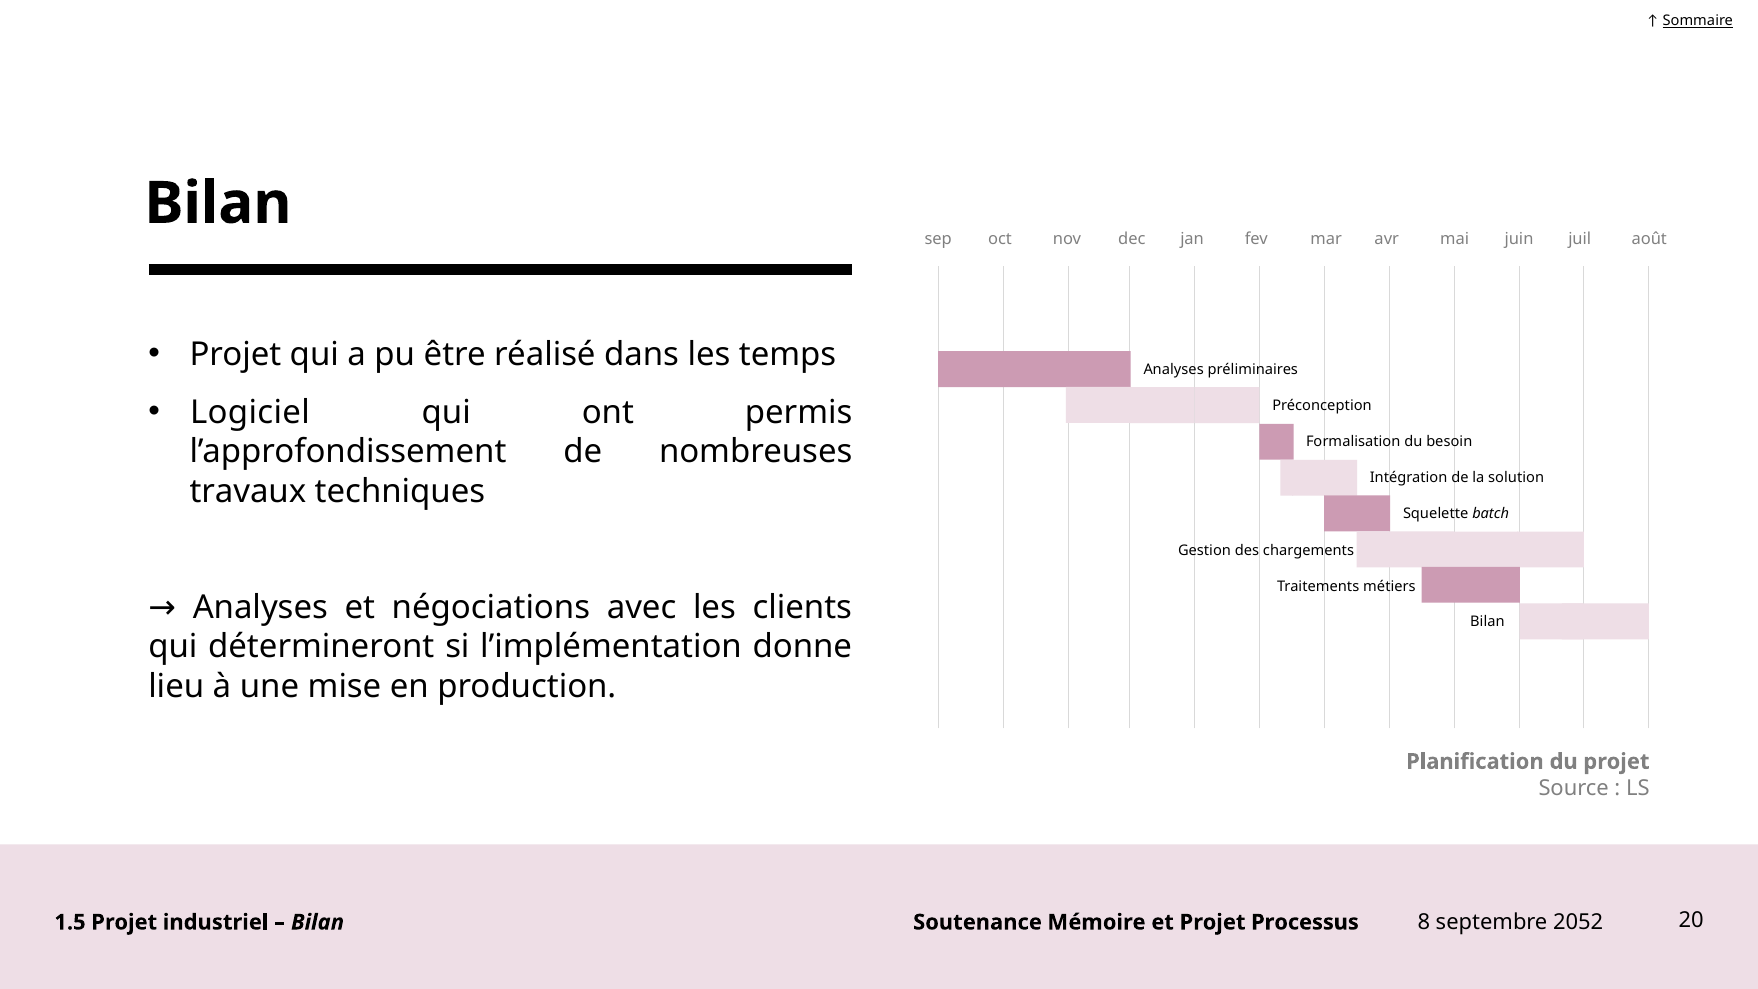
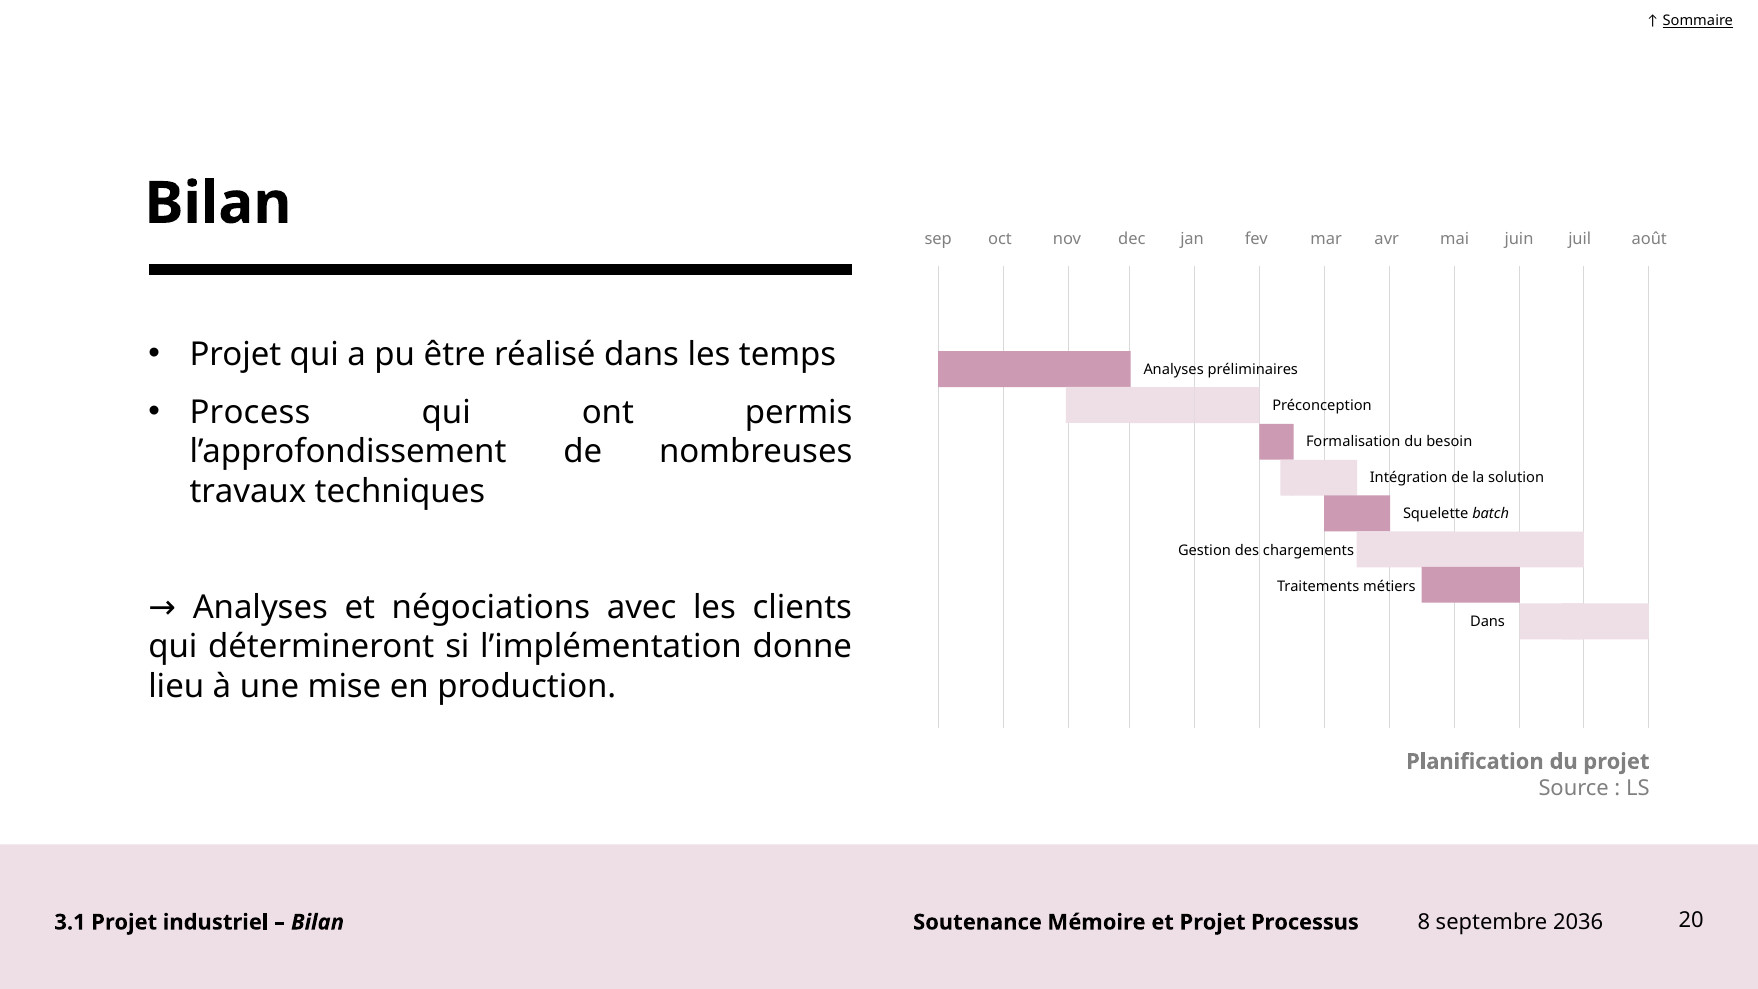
Logiciel: Logiciel -> Process (250, 412)
Bilan: Bilan -> Dans (1488, 622)
2052: 2052 -> 2036 (1578, 922)
1.5: 1.5 -> 3.1 (70, 922)
